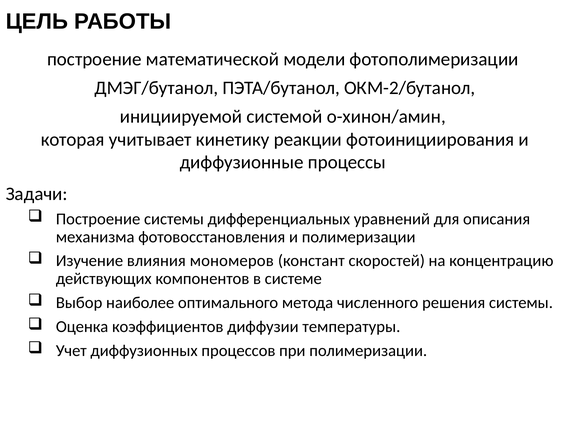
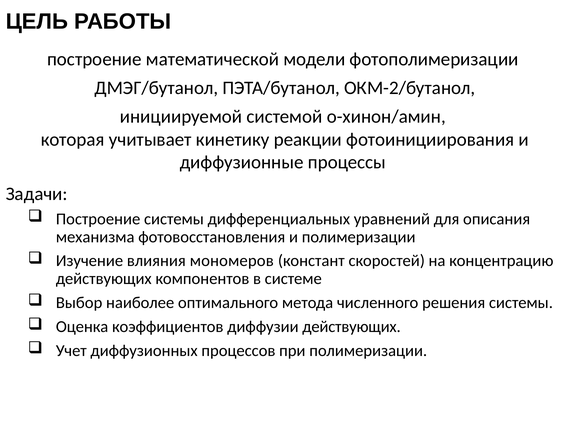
диффузии температуры: температуры -> действующих (351, 326)
